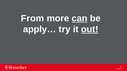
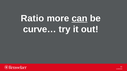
From: From -> Ratio (32, 18)
apply…: apply… -> curve… (40, 29)
out underline: present -> none (90, 29)
